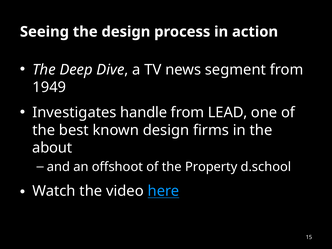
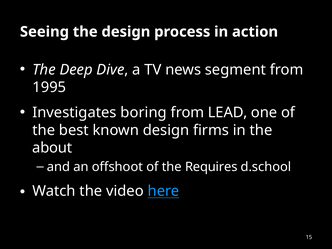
1949: 1949 -> 1995 (49, 87)
handle: handle -> boring (144, 112)
Property: Property -> Requires (211, 167)
